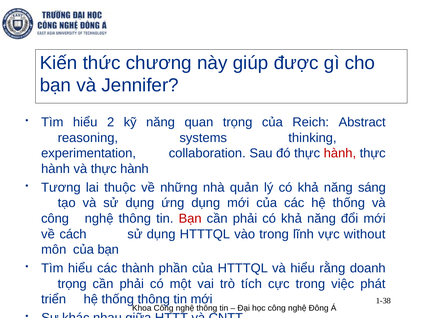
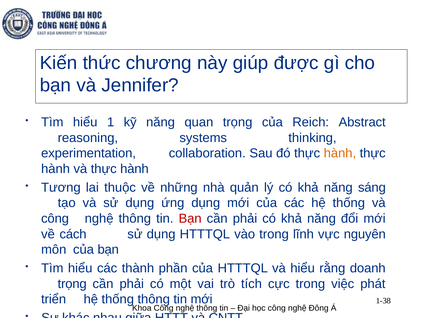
2: 2 -> 1 (111, 122)
hành colour: red -> orange (340, 154)
without: without -> nguyên (365, 235)
